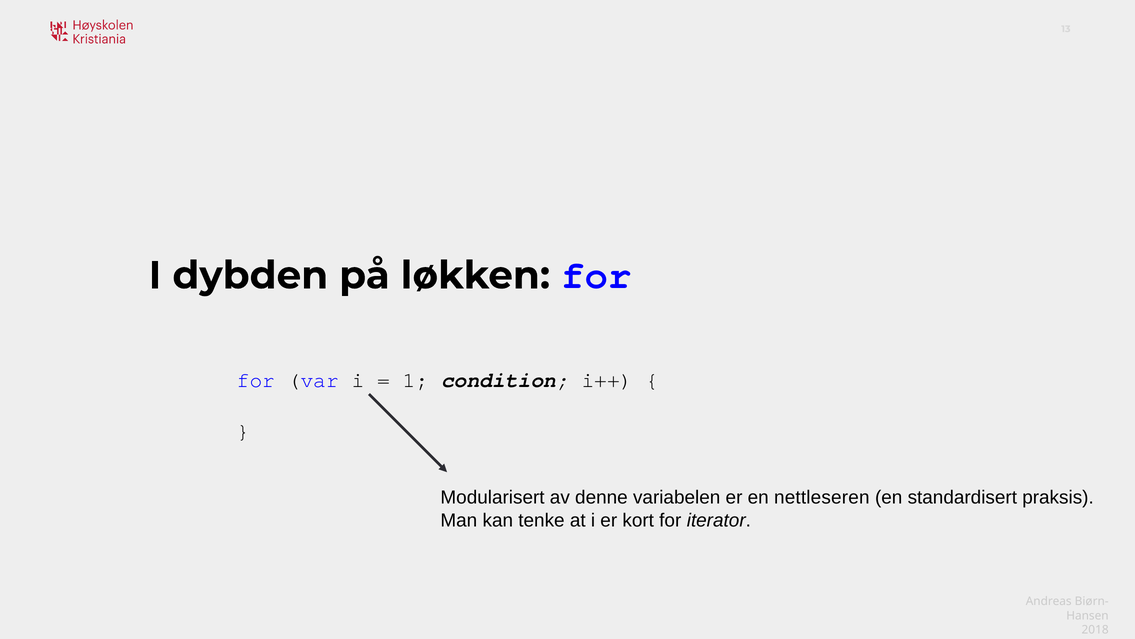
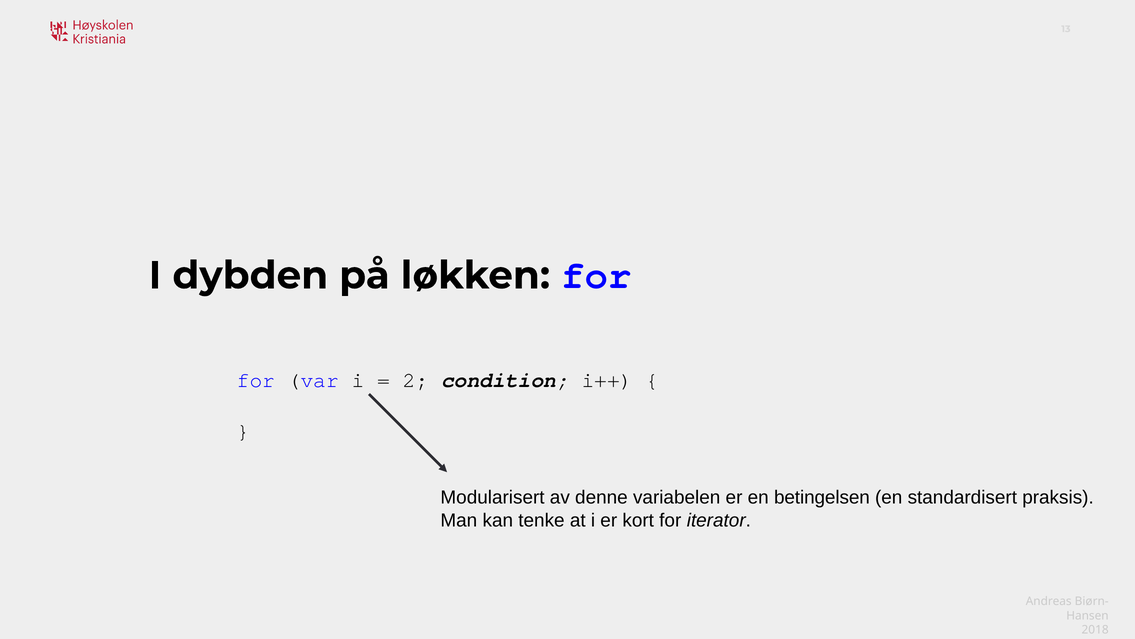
1: 1 -> 2 (416, 380)
nettleseren: nettleseren -> betingelsen (822, 497)
